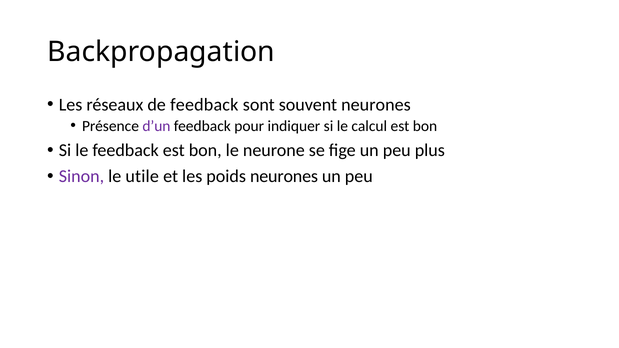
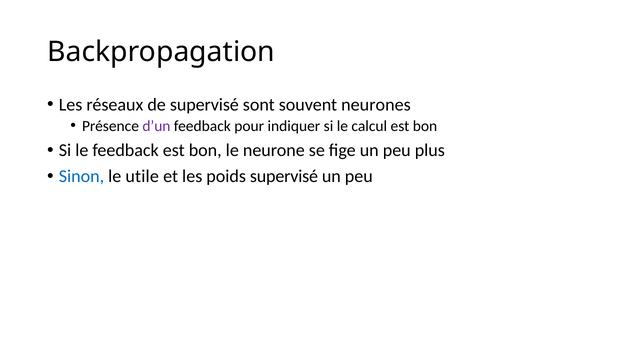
de feedback: feedback -> supervisé (204, 105)
Sinon colour: purple -> blue (81, 176)
poids neurones: neurones -> supervisé (284, 176)
